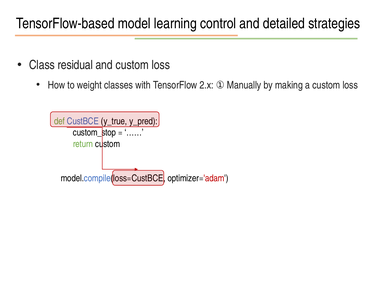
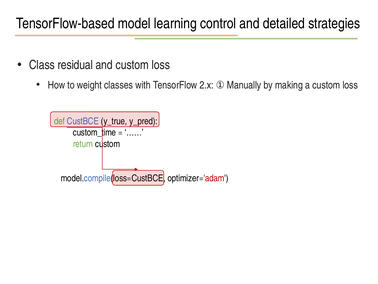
custom_stop: custom_stop -> custom_time (94, 132)
